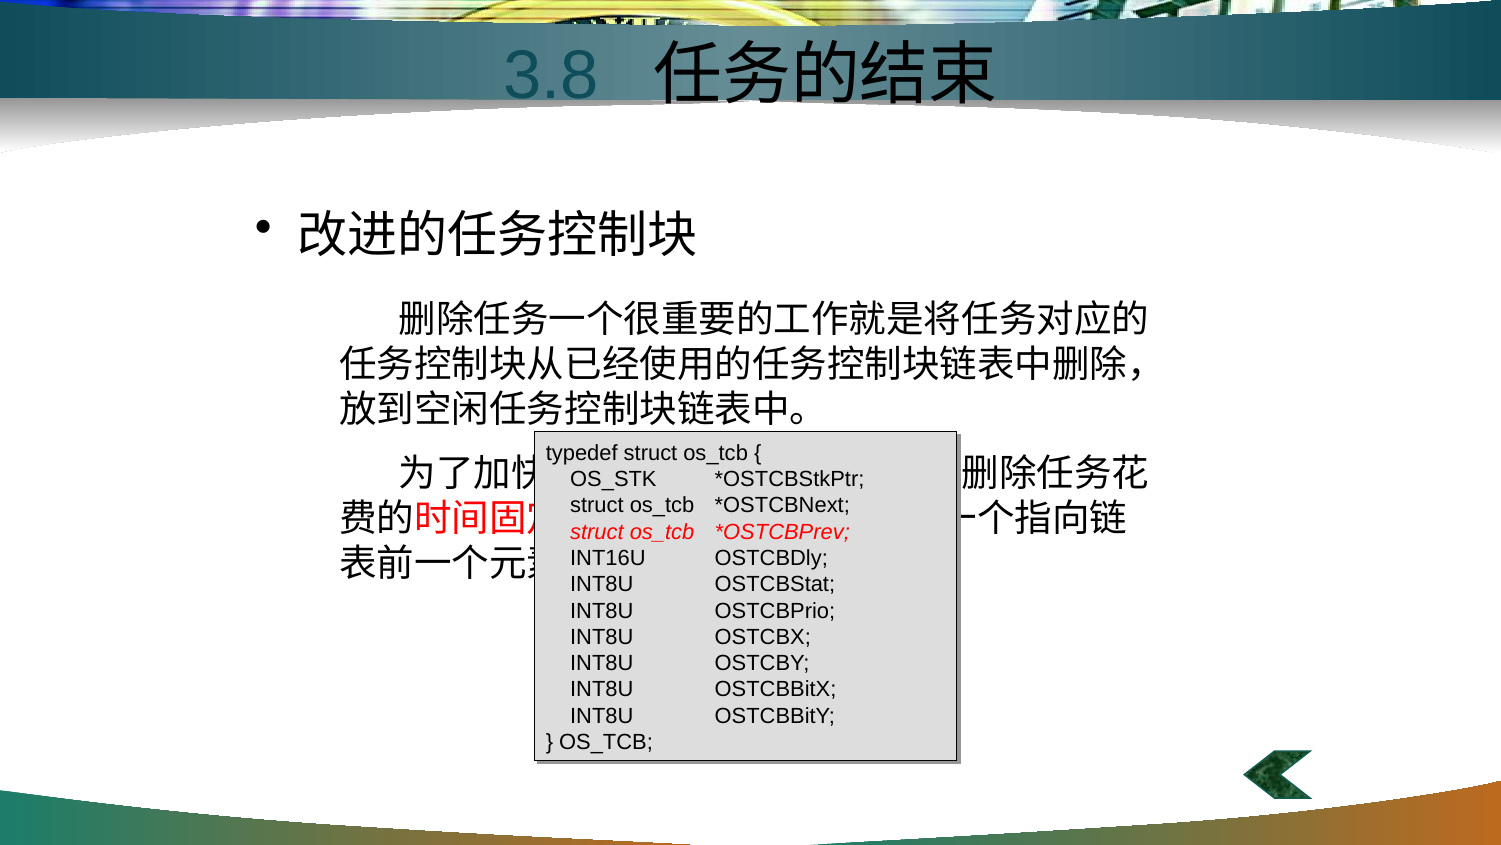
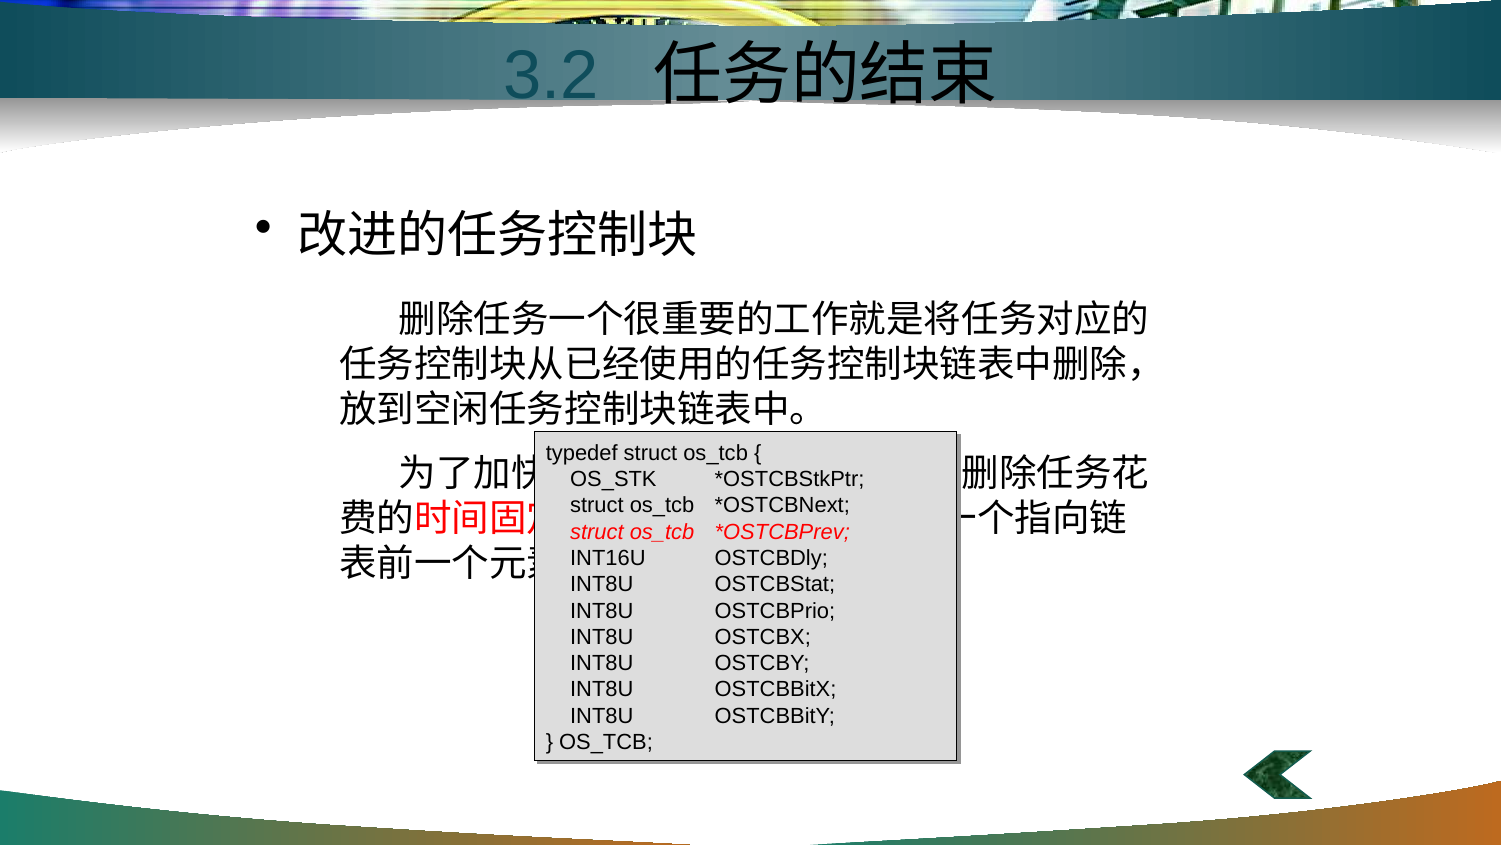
3.8: 3.8 -> 3.2 (551, 76)
